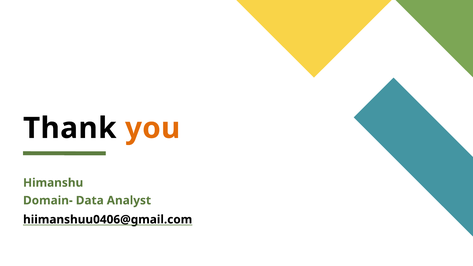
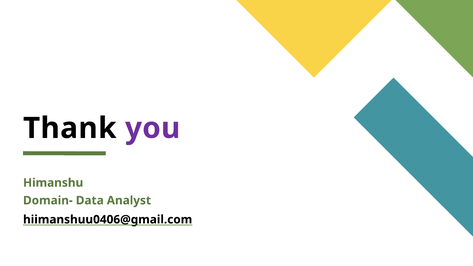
you colour: orange -> purple (153, 128)
